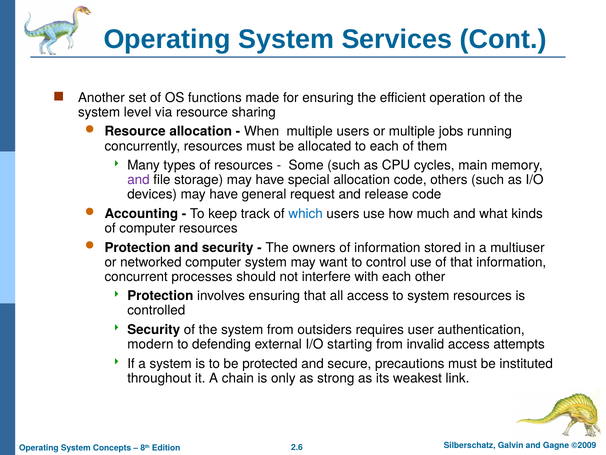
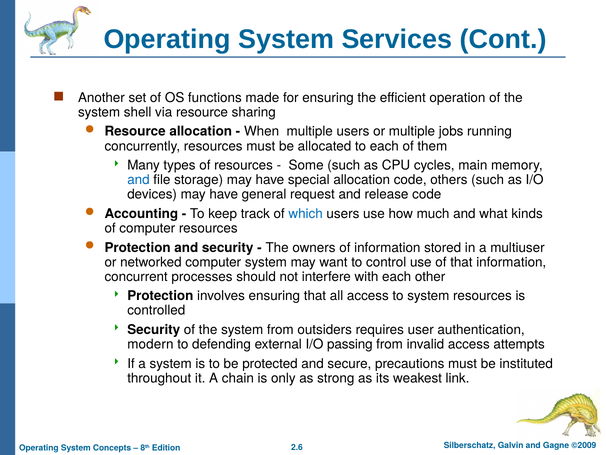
level: level -> shell (138, 112)
and colour: purple -> blue (138, 180)
starting: starting -> passing (350, 344)
